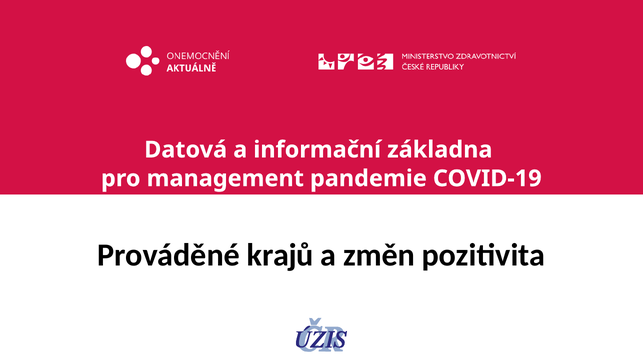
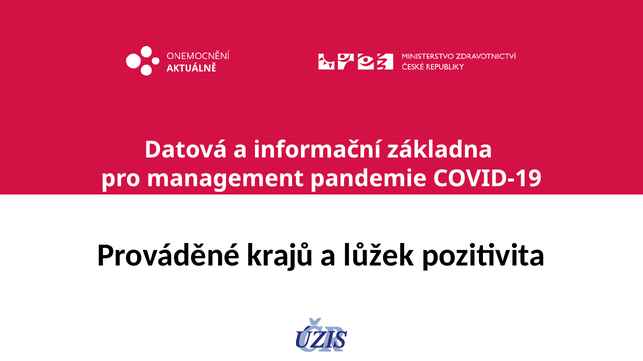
změn: změn -> lůžek (379, 256)
